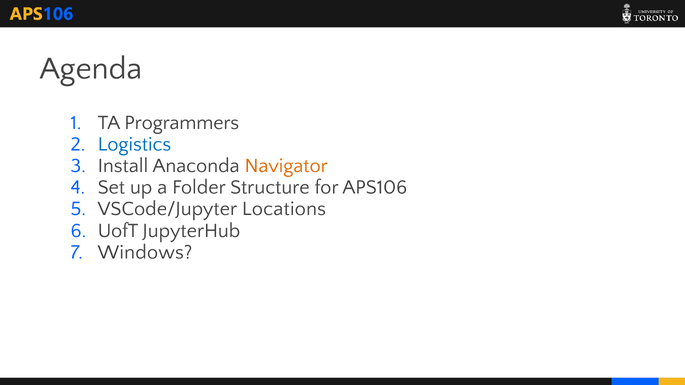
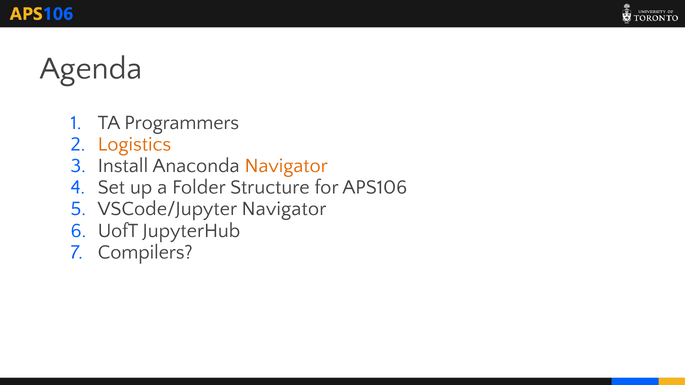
Logistics colour: blue -> orange (134, 144)
VSCode/Jupyter Locations: Locations -> Navigator (284, 209)
Windows: Windows -> Compilers (145, 252)
